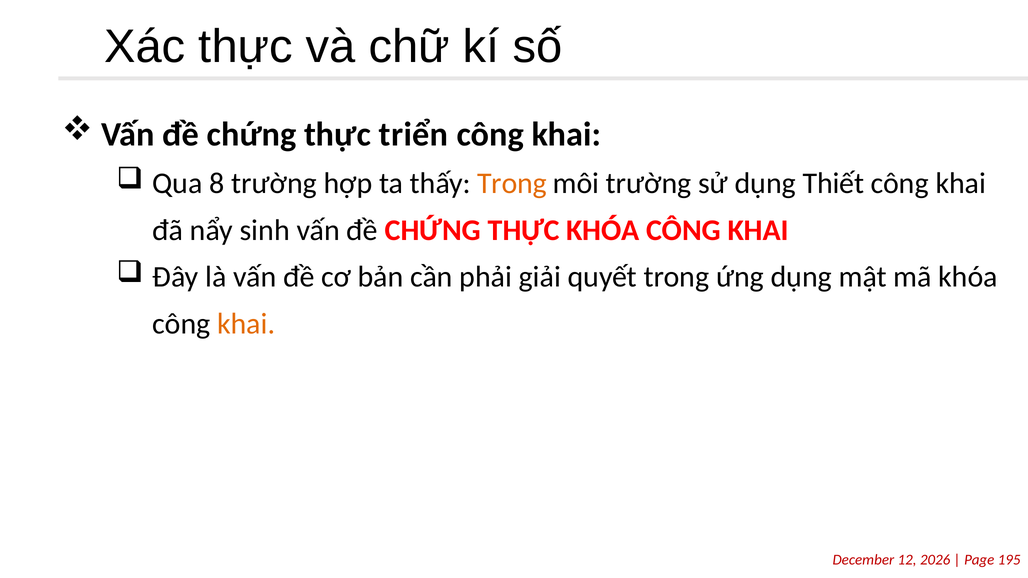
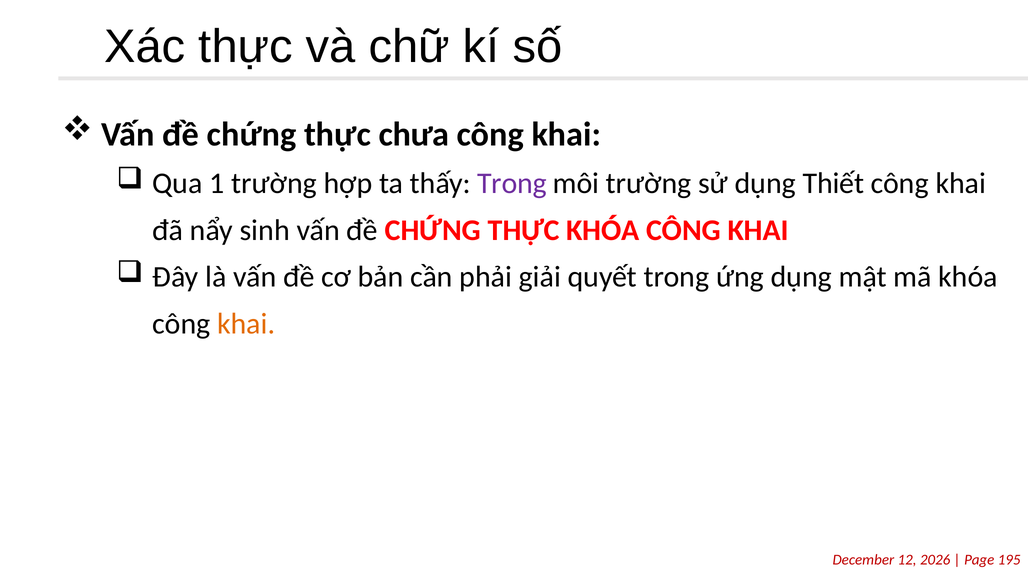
triển: triển -> chưa (414, 135)
8: 8 -> 1 (217, 184)
Trong colour: orange -> purple (512, 184)
